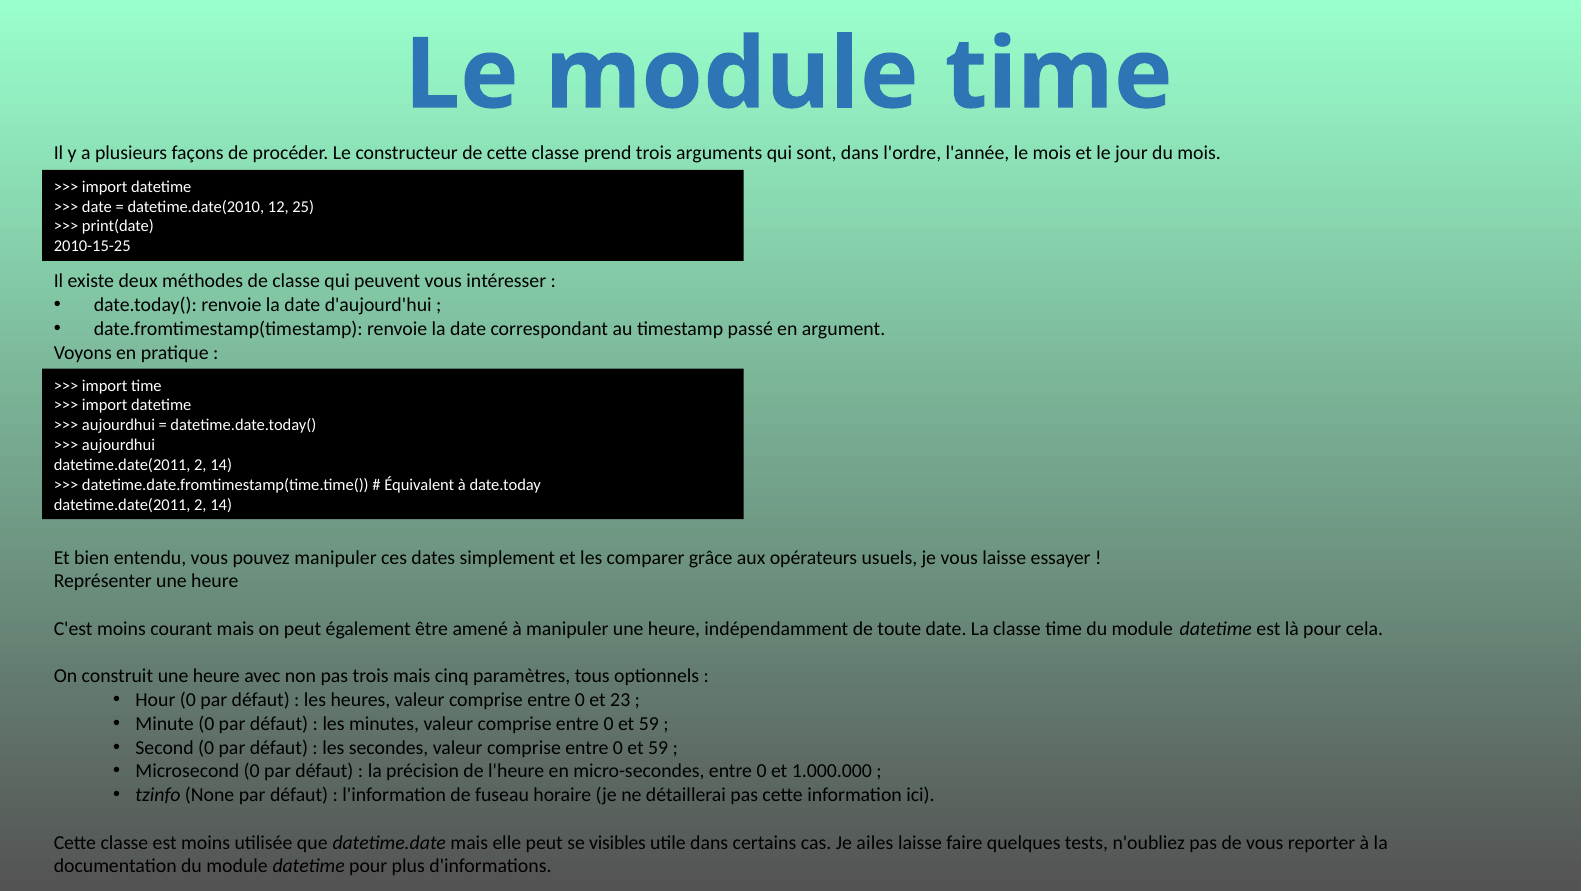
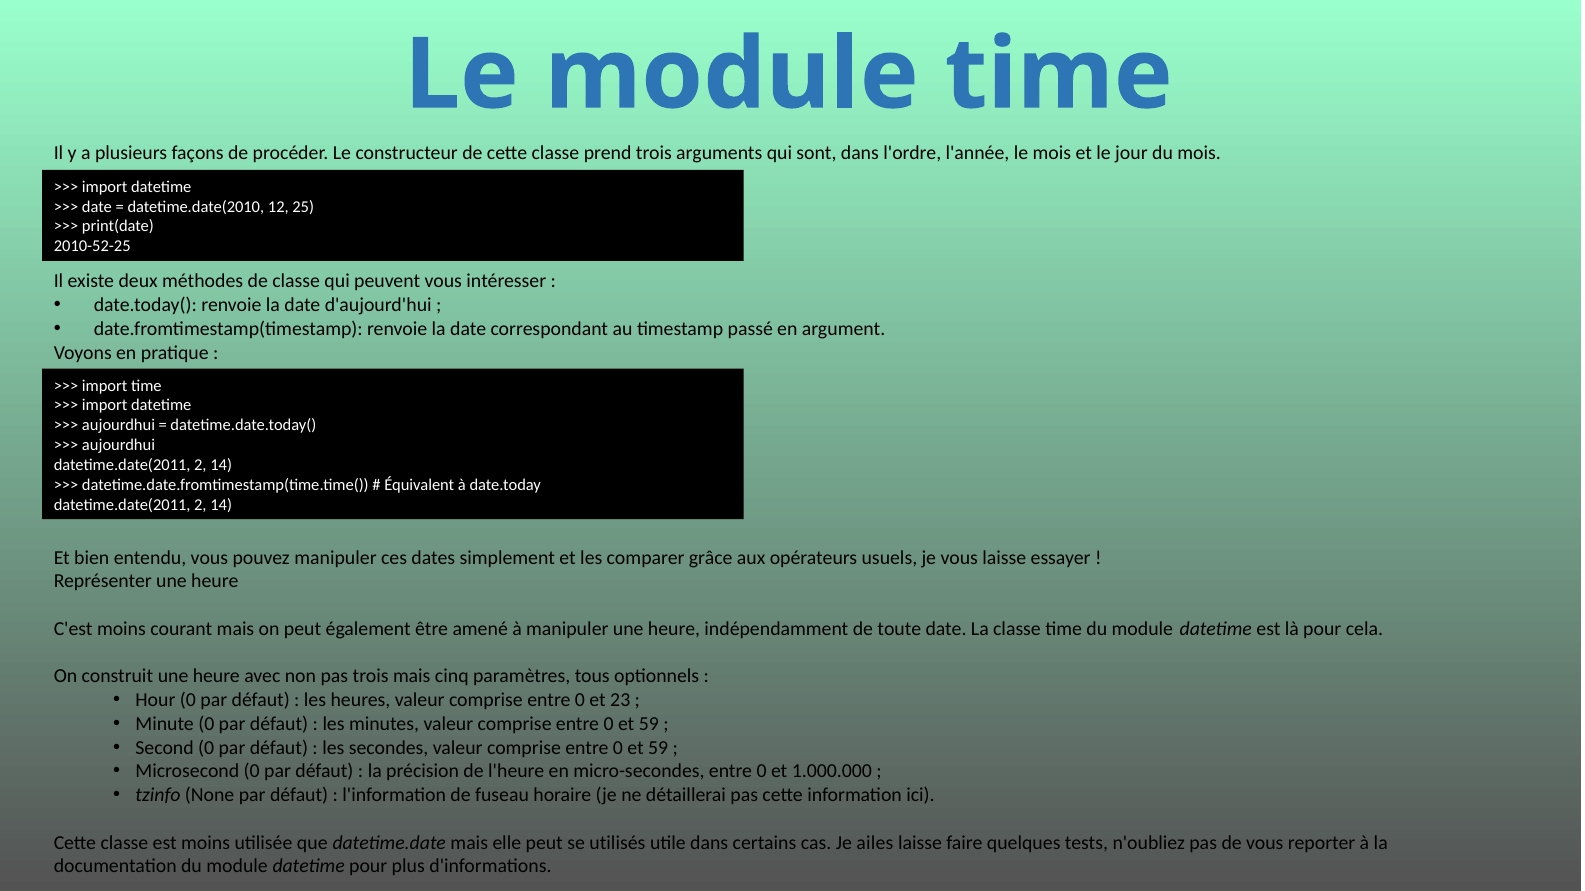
2010-15-25: 2010-15-25 -> 2010-52-25 (92, 246)
visibles: visibles -> utilisés (617, 843)
